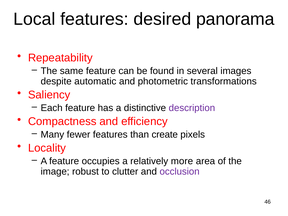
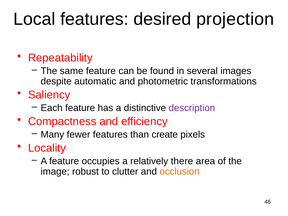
panorama: panorama -> projection (235, 19)
more: more -> there (182, 161)
occlusion colour: purple -> orange (180, 172)
